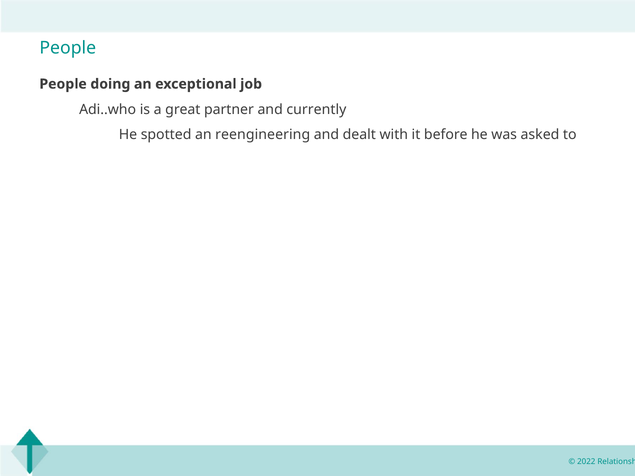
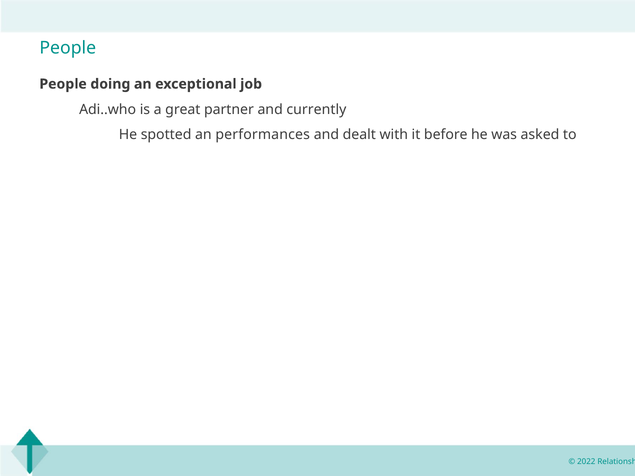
reengineering: reengineering -> performances (263, 135)
